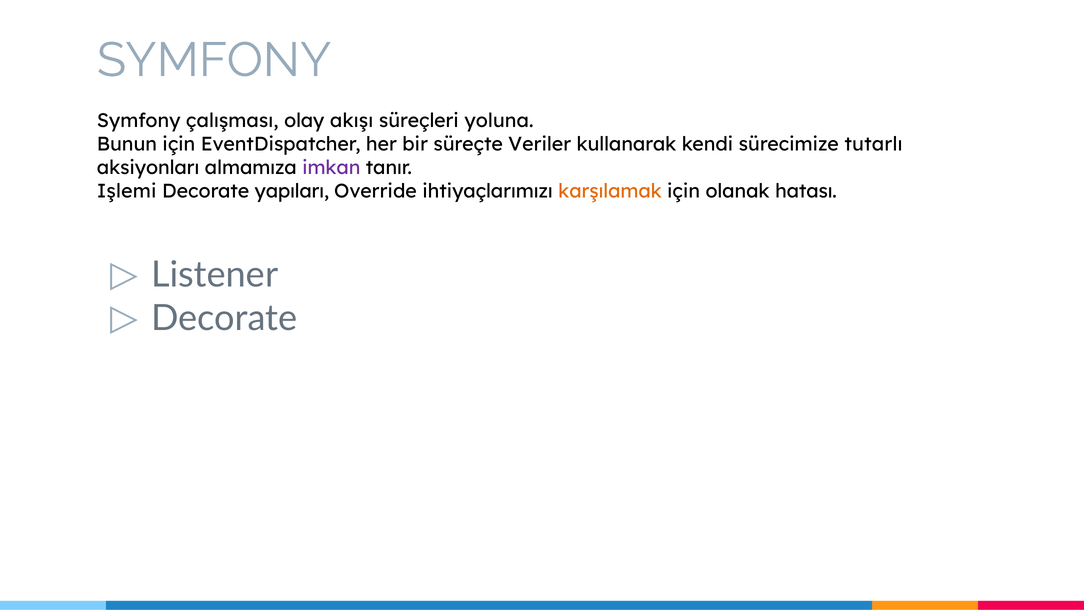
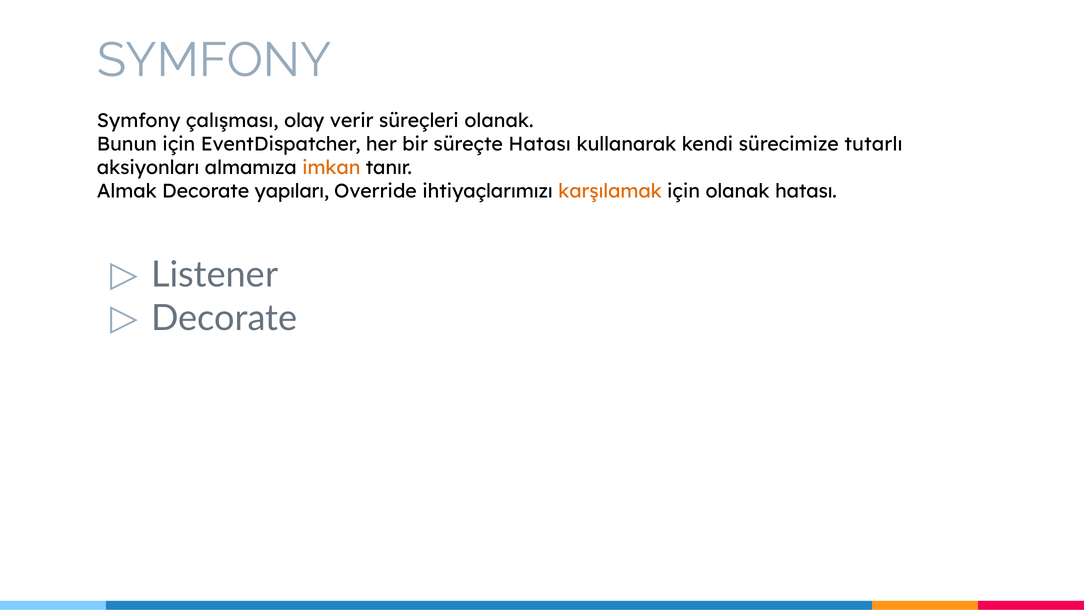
akışı: akışı -> verir (352, 121)
süreçleri yoluna: yoluna -> olanak (499, 121)
süreçte Veriler: Veriler -> Hatası (540, 144)
imkan colour: purple -> orange (331, 168)
Işlemi: Işlemi -> Almak (127, 191)
